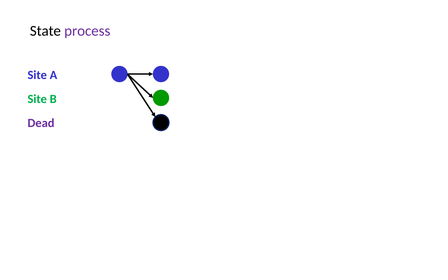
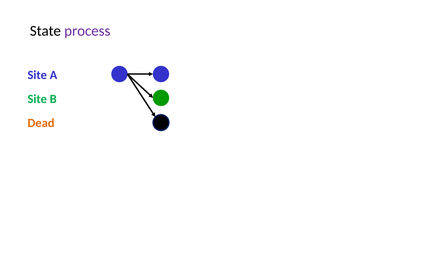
Dead colour: purple -> orange (41, 123)
